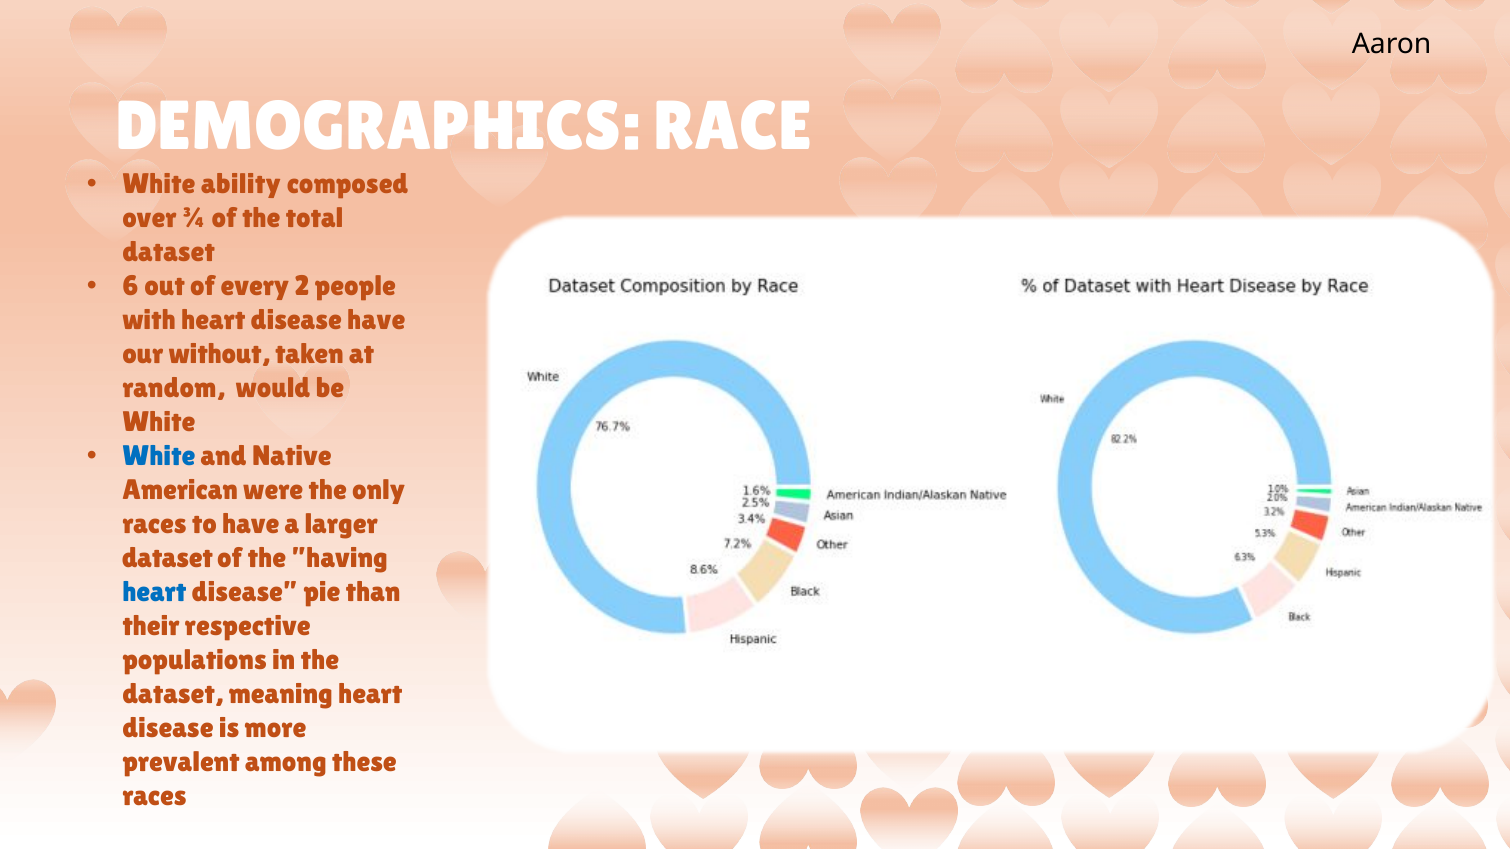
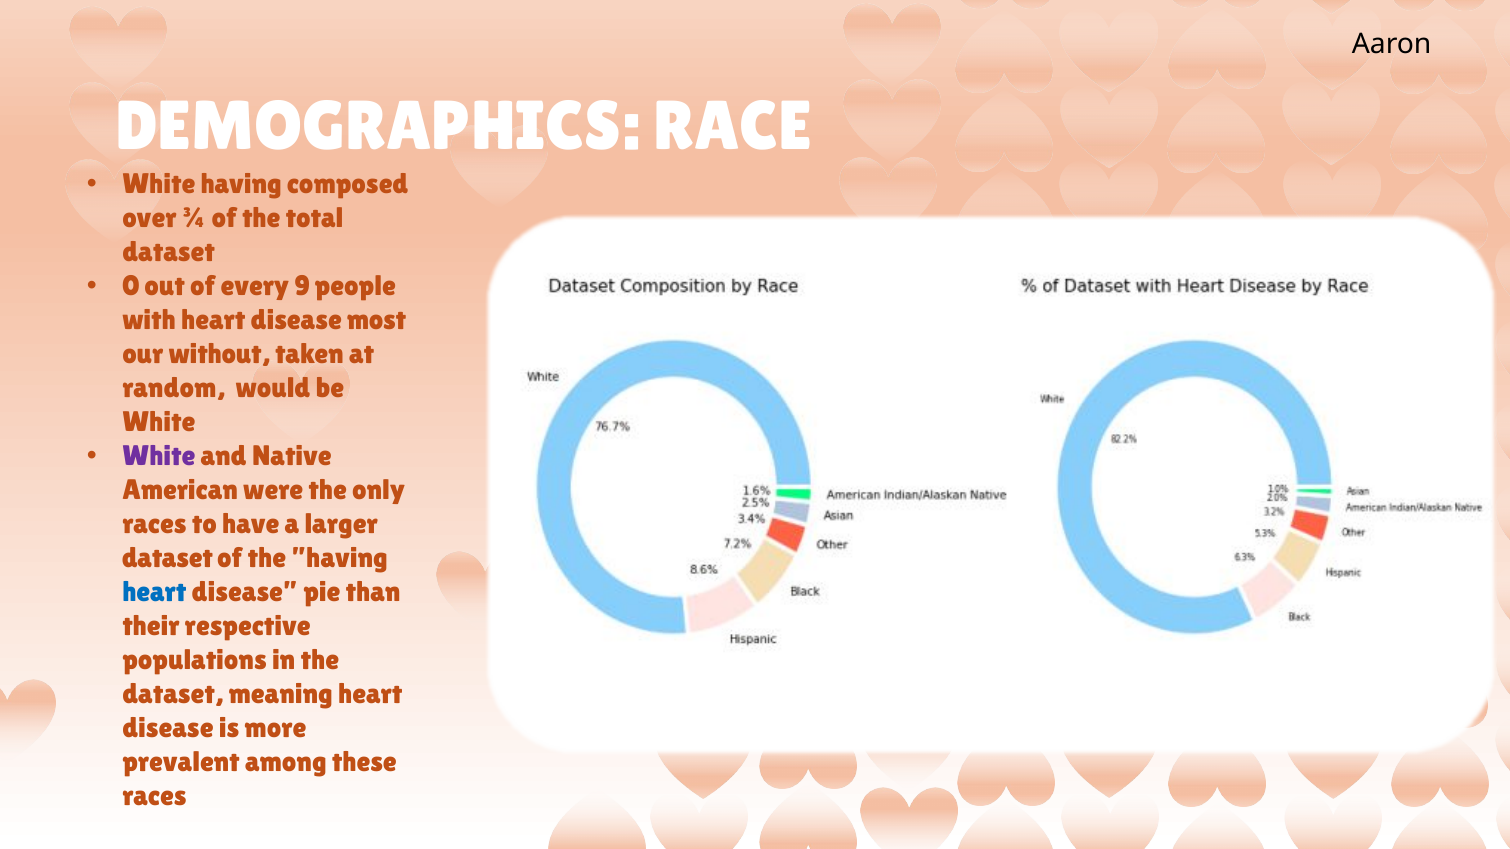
ability: ability -> having (241, 185)
6: 6 -> 0 (131, 287)
2: 2 -> 9 (302, 287)
disease have: have -> most (377, 321)
White colour: blue -> purple (159, 456)
